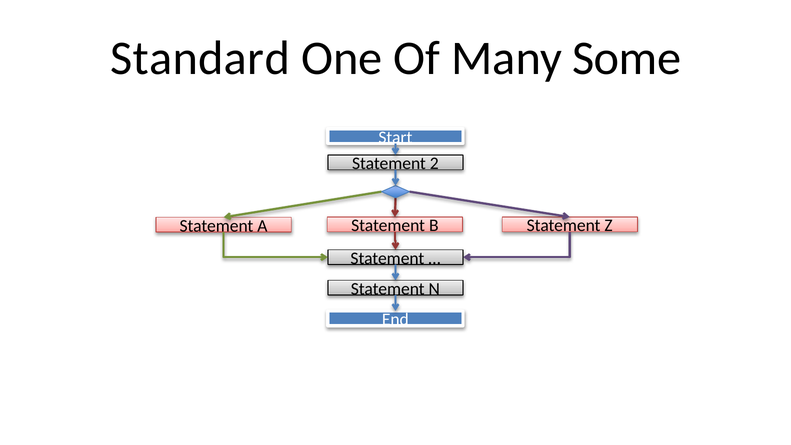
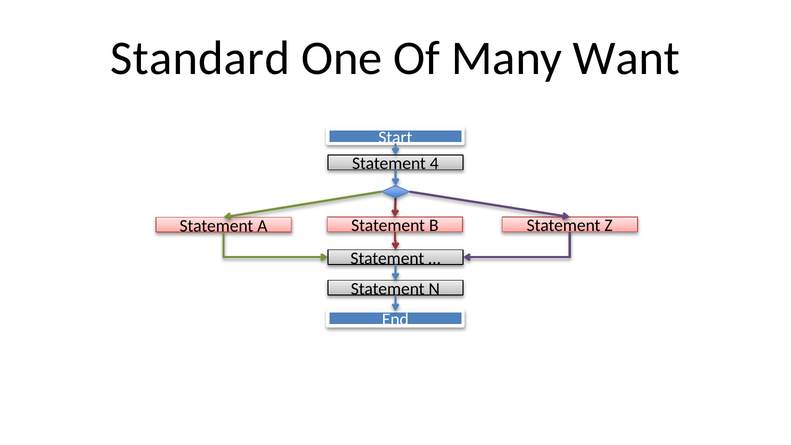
Some: Some -> Want (626, 58)
2: 2 -> 4 (434, 164)
